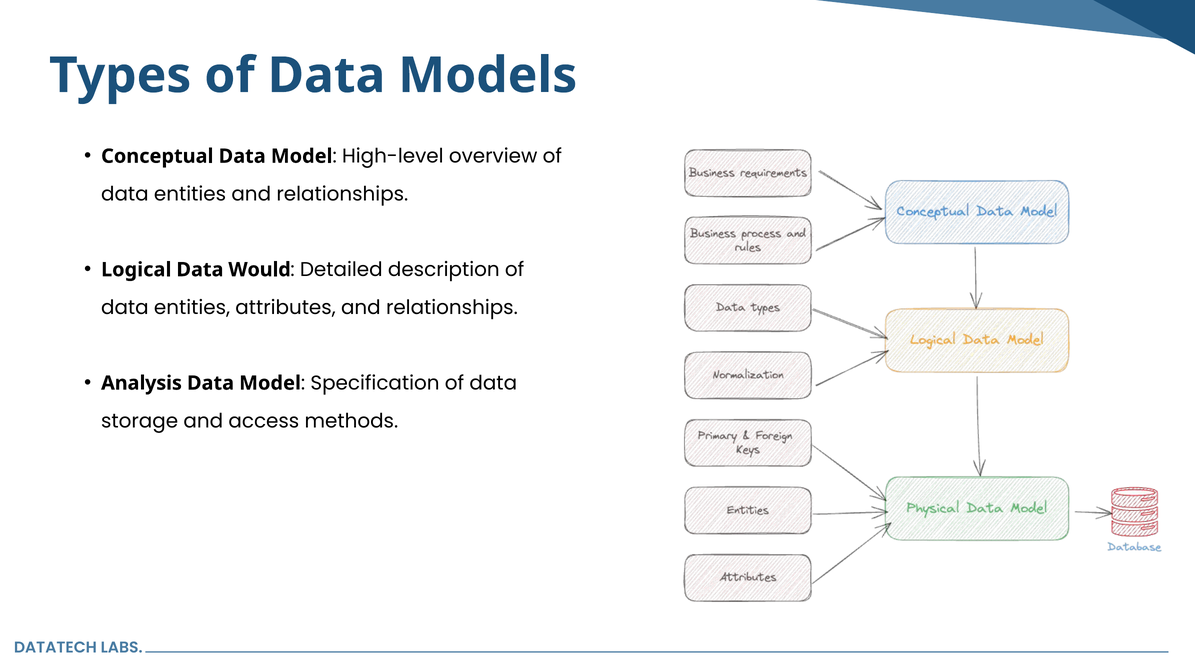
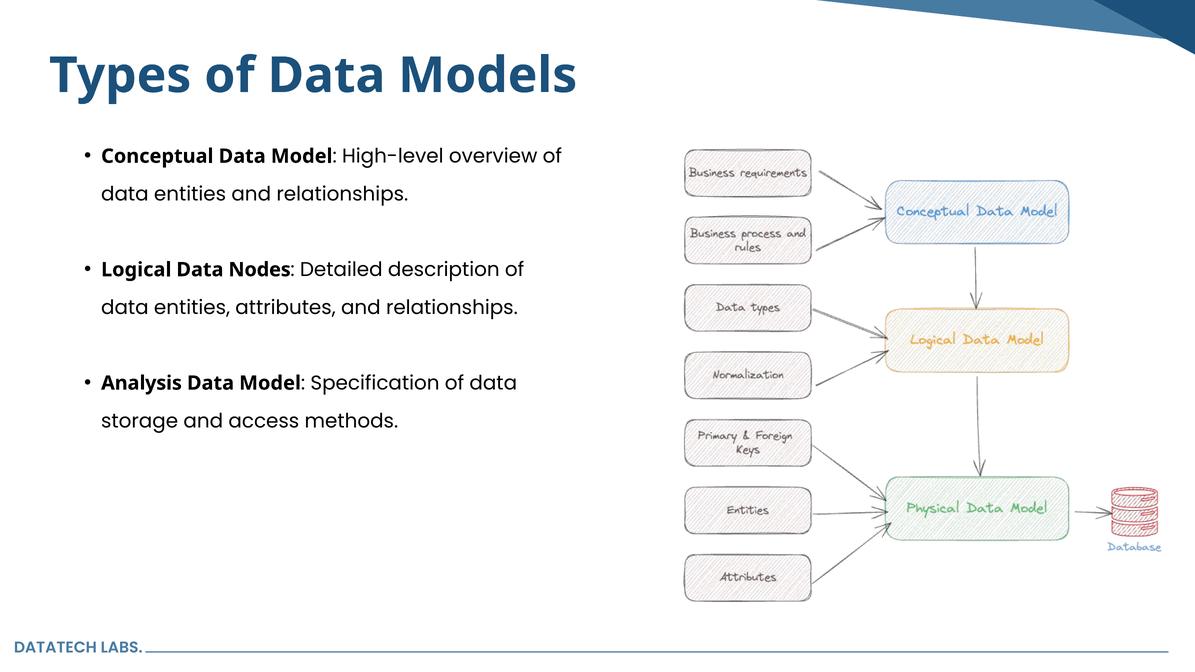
Would: Would -> Nodes (260, 270)
